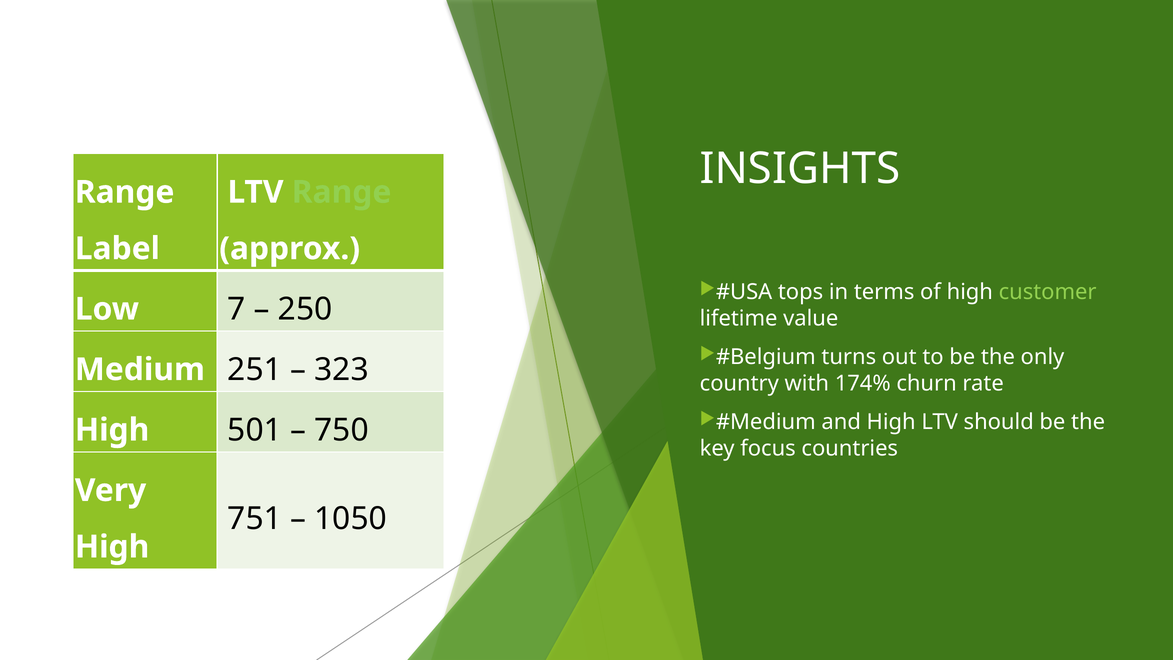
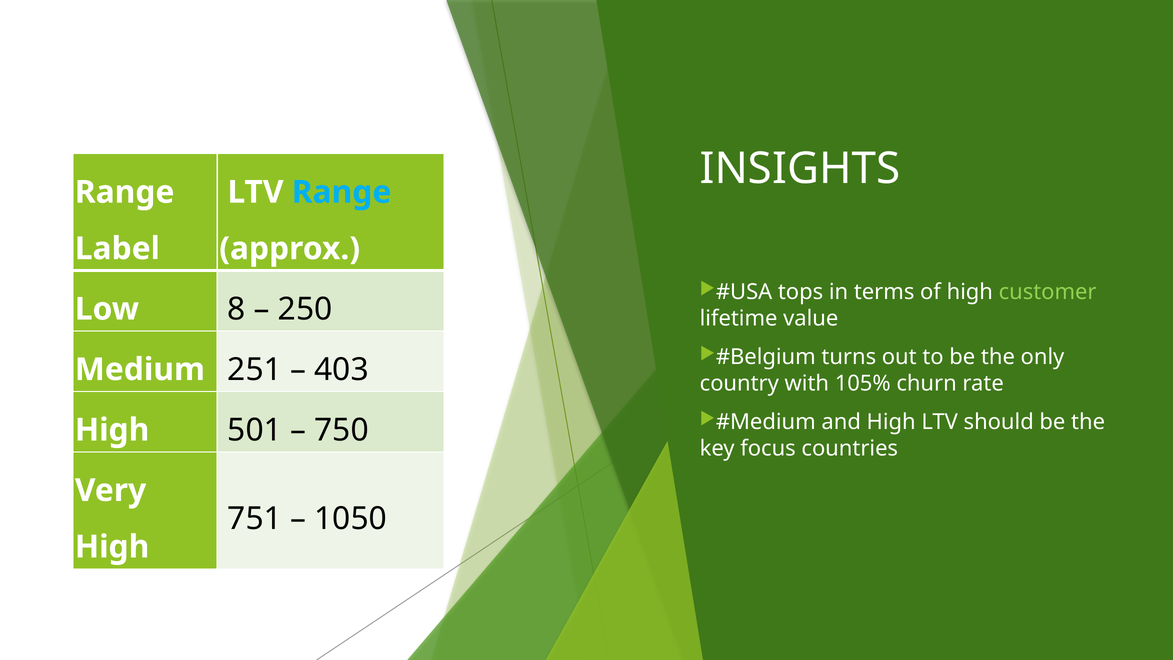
Range colour: light green -> light blue (342, 192)
7: 7 -> 8 (237, 309)
323: 323 -> 403 (342, 369)
174%: 174% -> 105% (863, 383)
